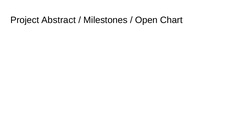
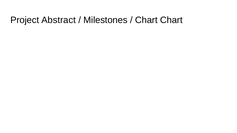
Open: Open -> Chart (146, 20)
